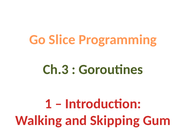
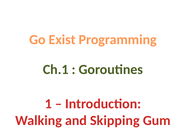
Slice: Slice -> Exist (62, 40)
Ch.3: Ch.3 -> Ch.1 (56, 70)
